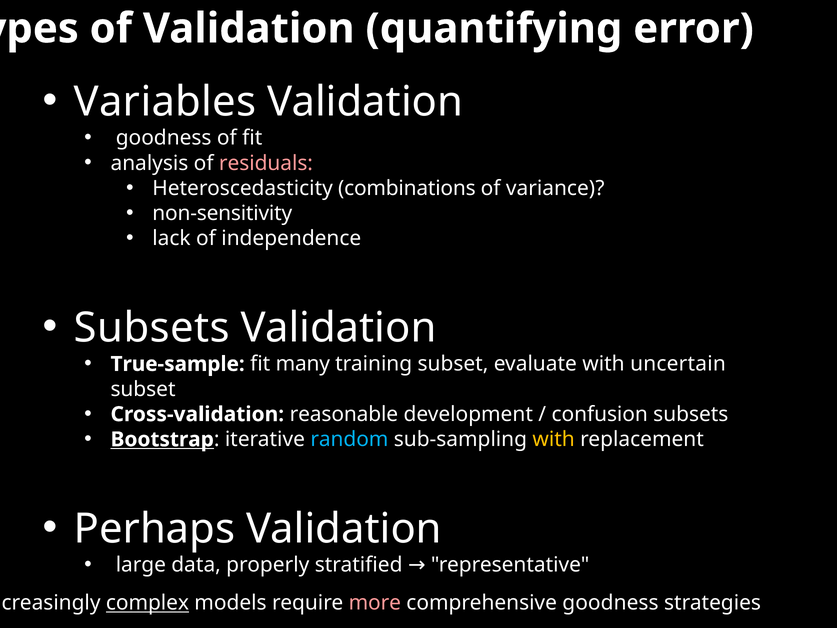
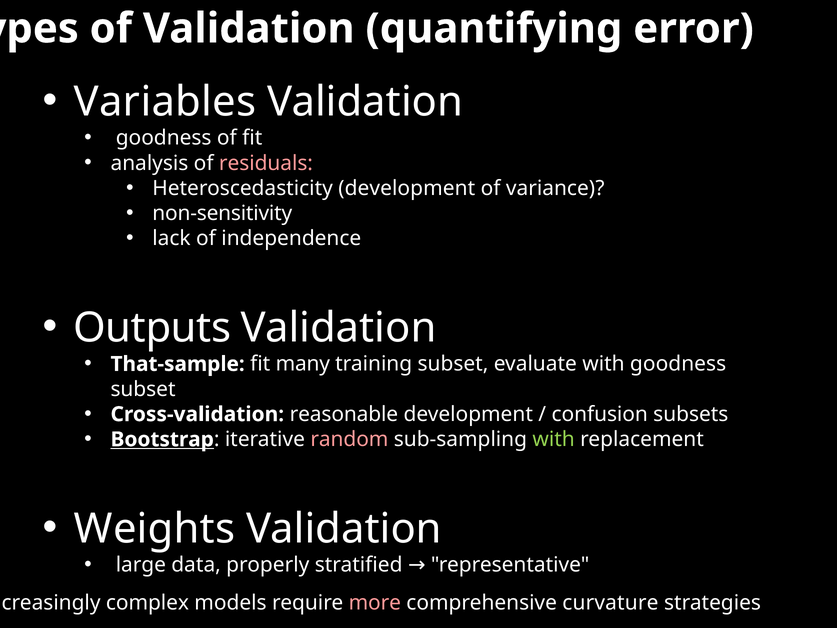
Heteroscedasticity combinations: combinations -> development (407, 188)
Subsets: Subsets -> Outputs (152, 328)
True-sample: True-sample -> That-sample (178, 364)
with uncertain: uncertain -> goodness (678, 364)
random colour: light blue -> pink (349, 439)
with colour: yellow -> light green (554, 439)
Perhaps: Perhaps -> Weights (154, 529)
complex underline: present -> none (147, 603)
comprehensive goodness: goodness -> curvature (610, 603)
